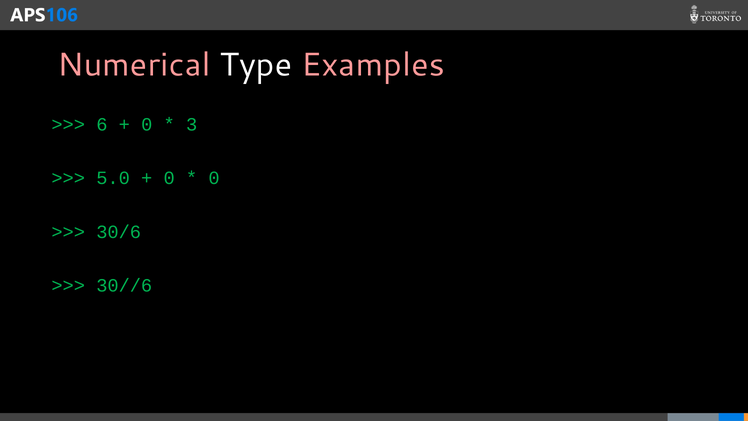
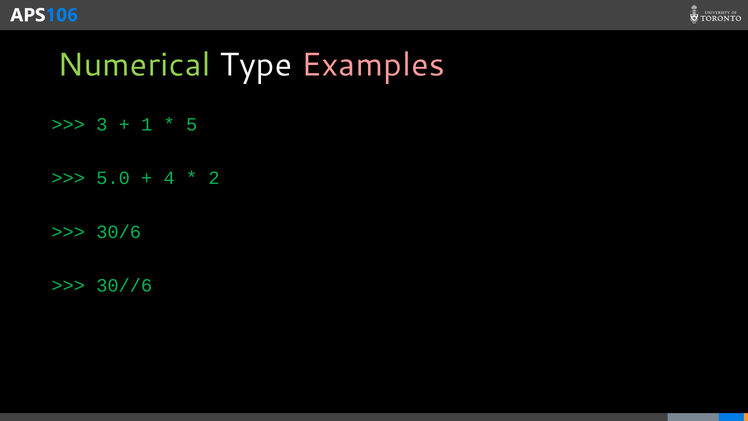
Numerical colour: pink -> light green (134, 65)
6: 6 -> 3 (102, 125)
0: 0 -> 1 (147, 125)
3: 3 -> 5 (192, 125)
0: 0 -> 4 (169, 178)
0: 0 -> 2 (214, 178)
